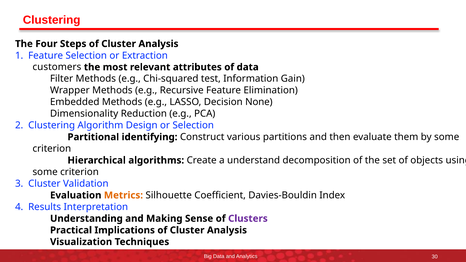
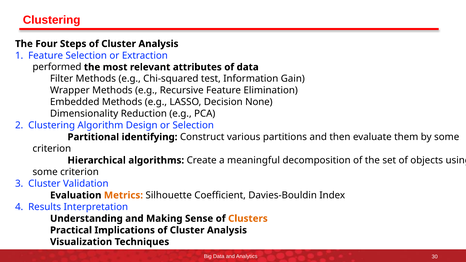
customers: customers -> performed (57, 67)
understand: understand -> meaningful (254, 160)
Clusters colour: purple -> orange (248, 219)
